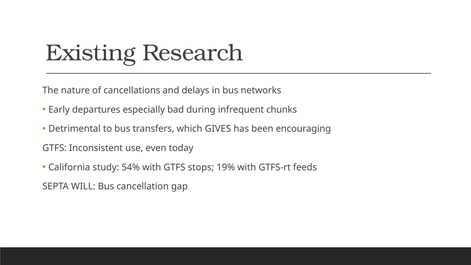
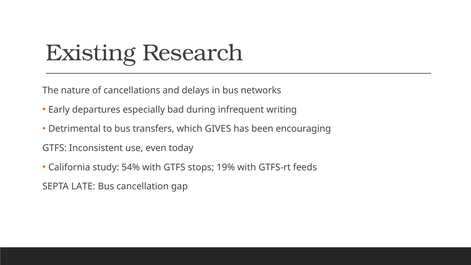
chunks: chunks -> writing (282, 110)
WILL: WILL -> LATE (83, 186)
